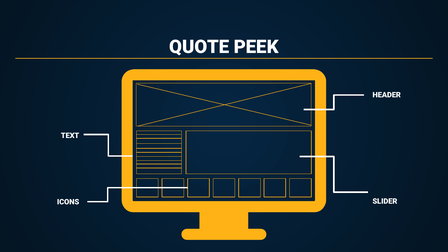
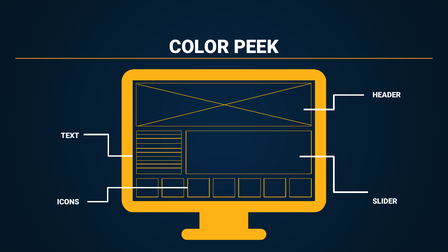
QUOTE: QUOTE -> COLOR (199, 47)
